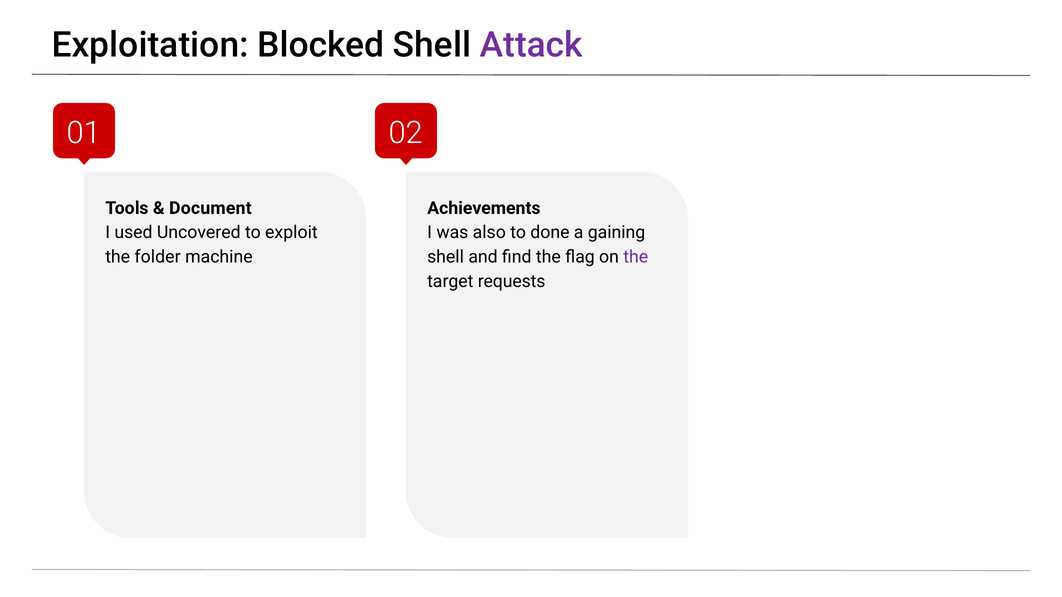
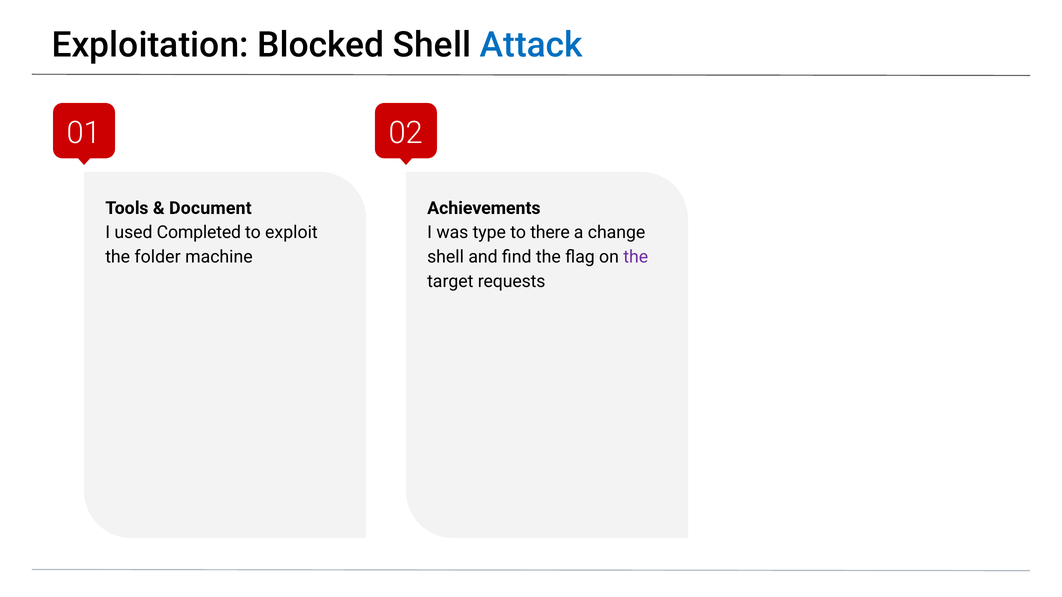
Attack colour: purple -> blue (531, 45)
Uncovered: Uncovered -> Completed (199, 233)
also: also -> type (489, 233)
done: done -> there (550, 233)
gaining: gaining -> change (617, 233)
